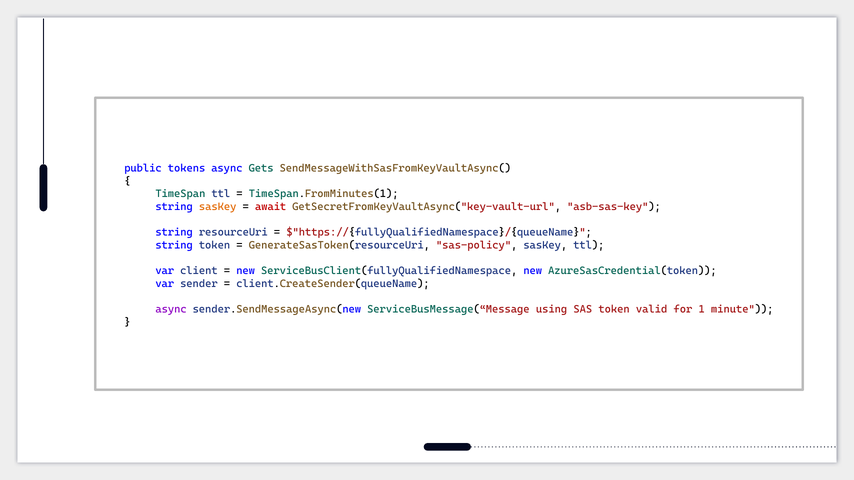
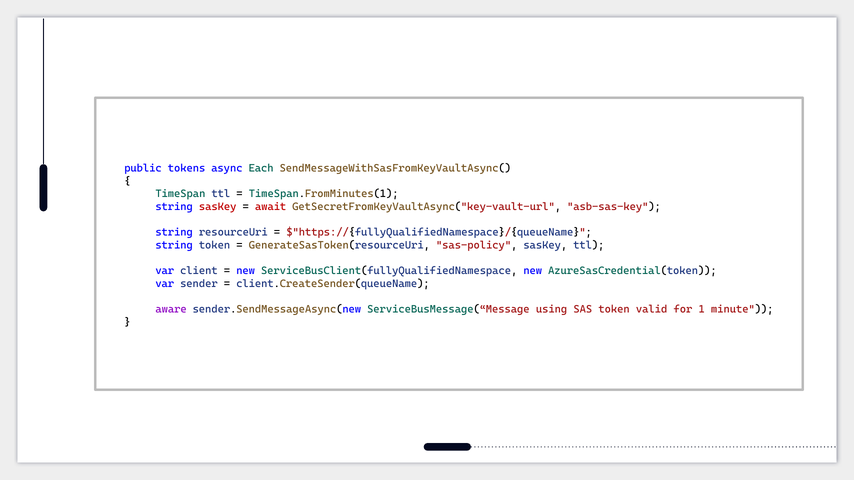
Gets: Gets -> Each (261, 168)
sasKey colour: orange -> red (218, 207)
async: async -> aware (171, 310)
